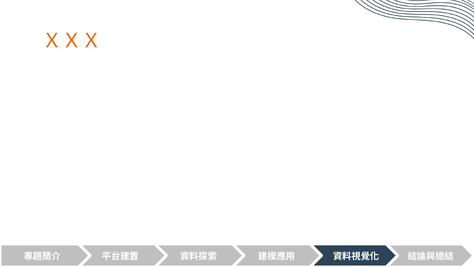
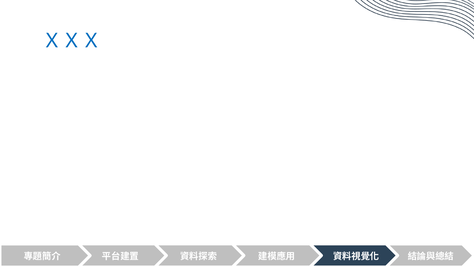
ＸＸＸ colour: orange -> blue (72, 41)
